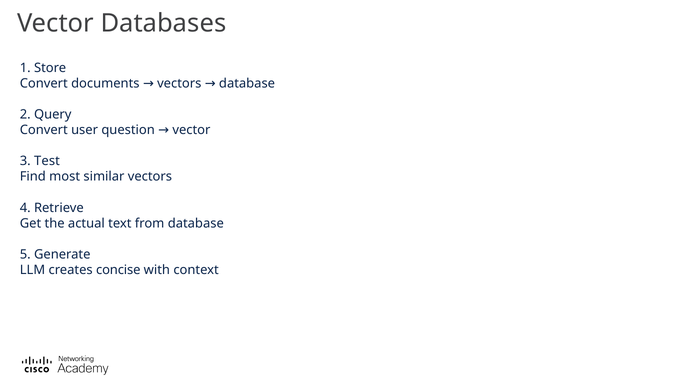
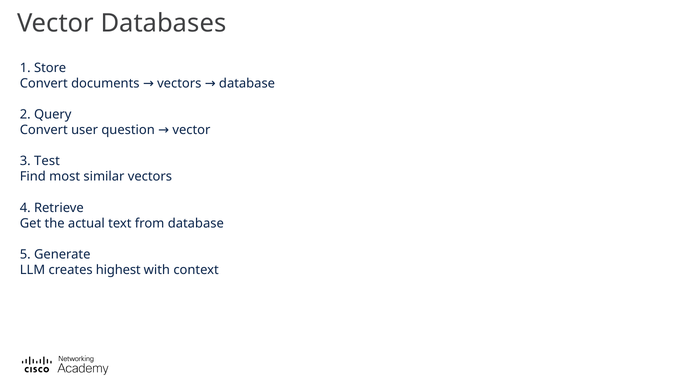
concise: concise -> highest (118, 270)
